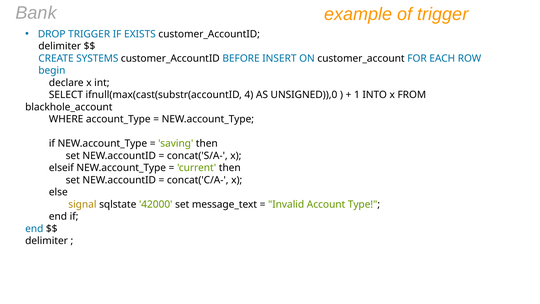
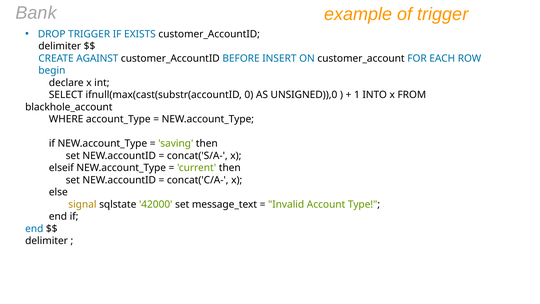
SYSTEMS: SYSTEMS -> AGAINST (97, 58)
4: 4 -> 0 (249, 95)
